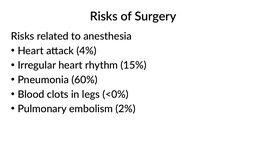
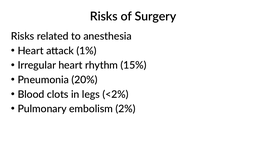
4%: 4% -> 1% (86, 51)
60%: 60% -> 20% (84, 80)
<0%: <0% -> <2% (115, 95)
